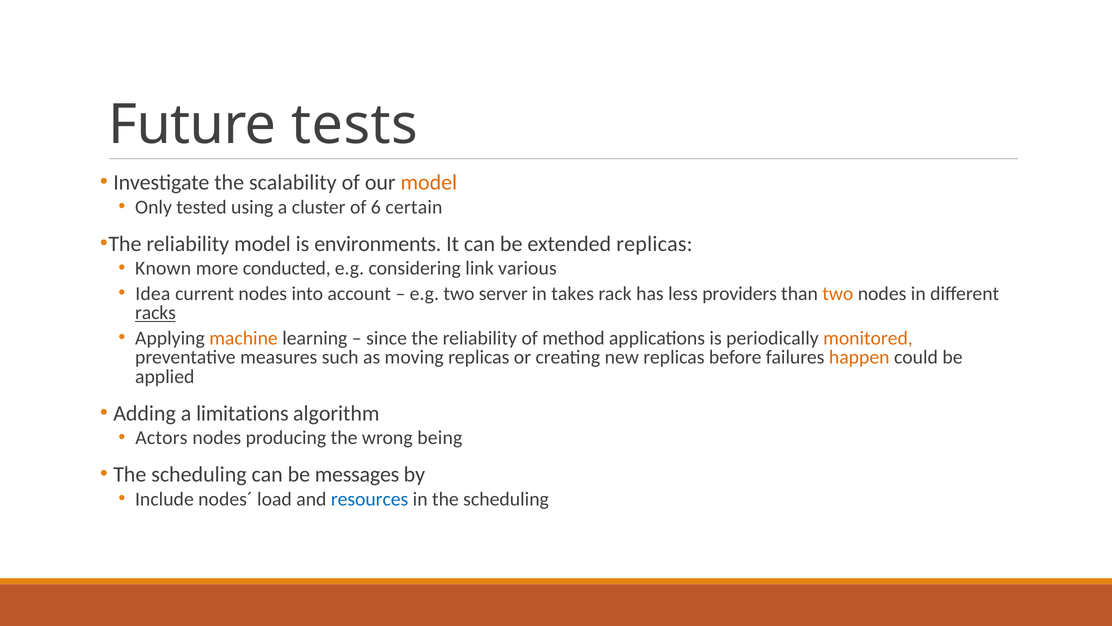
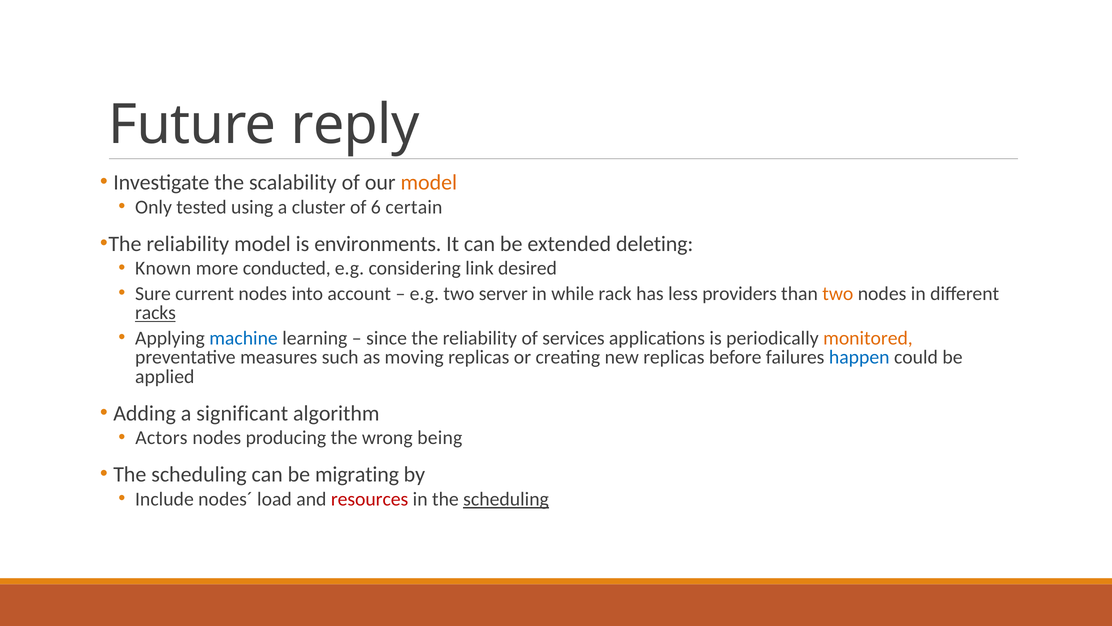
tests: tests -> reply (355, 125)
extended replicas: replicas -> deleting (655, 244)
various: various -> desired (527, 268)
Idea: Idea -> Sure (153, 293)
takes: takes -> while (573, 293)
machine colour: orange -> blue (244, 338)
method: method -> services (573, 338)
happen colour: orange -> blue (859, 357)
limitations: limitations -> significant (242, 413)
messages: messages -> migrating (357, 474)
resources colour: blue -> red (370, 499)
scheduling underline: none -> present (506, 499)
